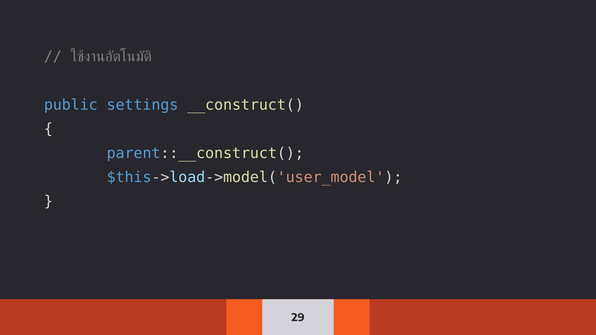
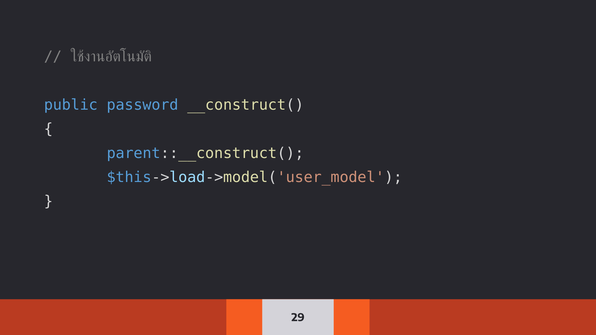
settings: settings -> password (142, 105)
